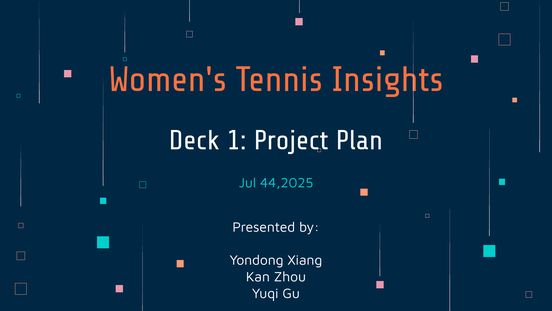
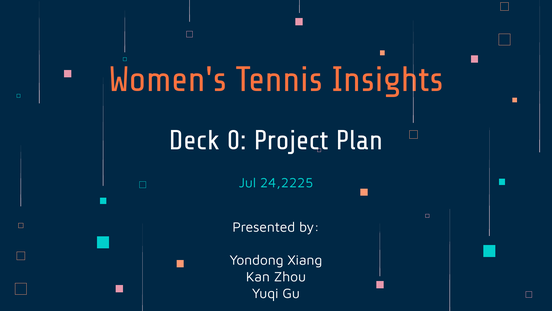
1: 1 -> 0 (237, 140)
44,2025: 44,2025 -> 24,2225 (287, 183)
